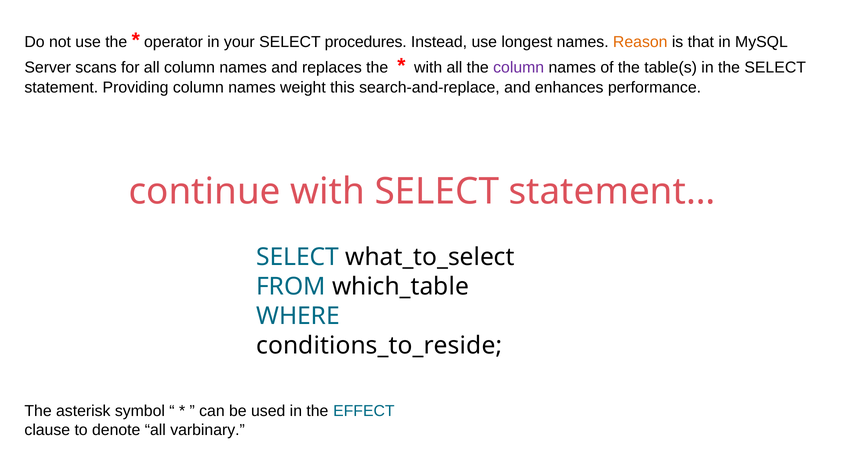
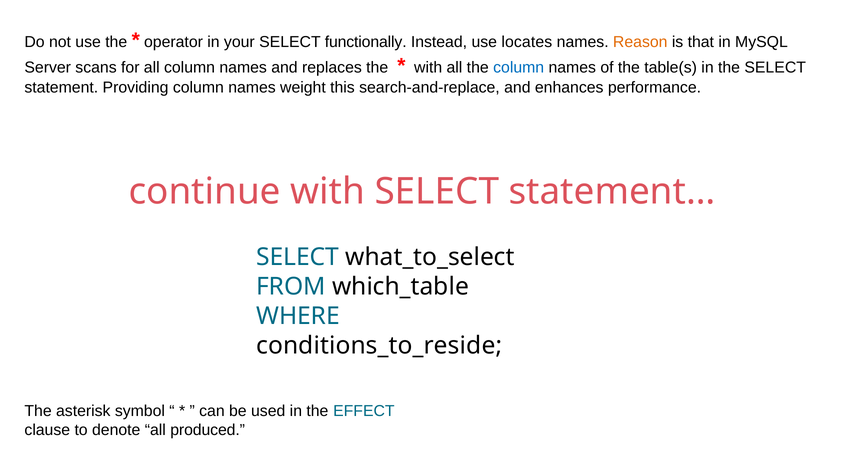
procedures: procedures -> functionally (366, 42)
longest: longest -> locates (527, 42)
column colour: purple -> blue (519, 67)
varbinary: varbinary -> produced (208, 430)
